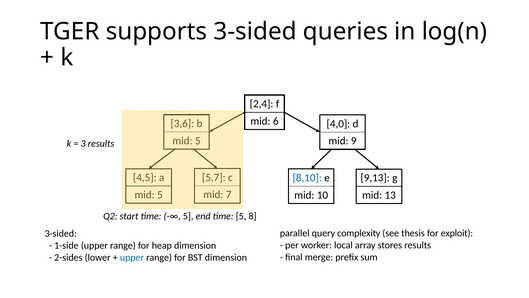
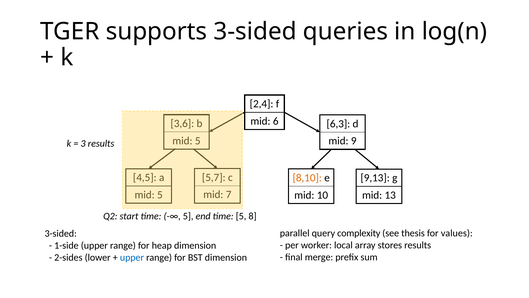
4,0: 4,0 -> 6,3 (338, 124)
8,10 colour: blue -> orange (307, 178)
exploit: exploit -> values (457, 233)
